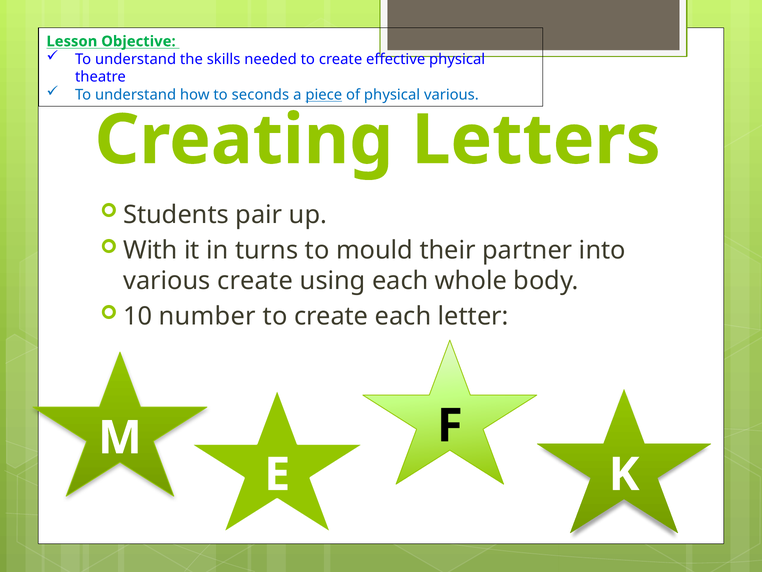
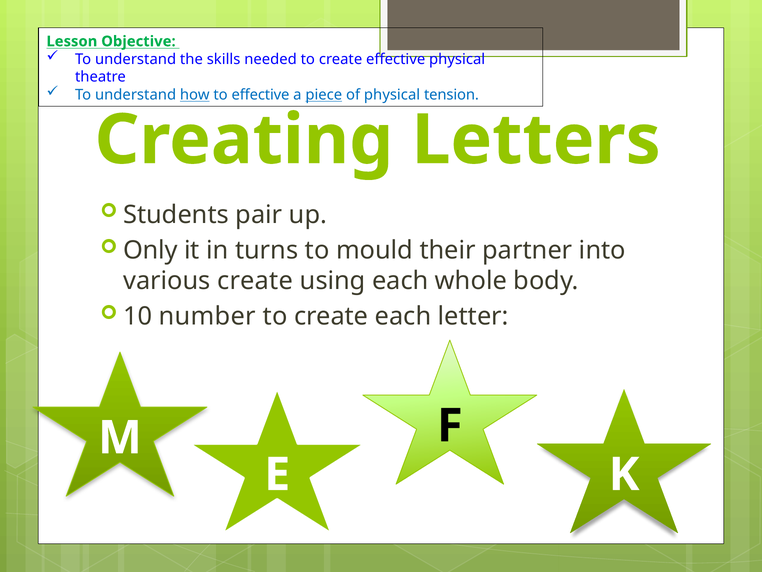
how underline: none -> present (195, 95)
to seconds: seconds -> effective (261, 95)
physical various: various -> tension (451, 95)
With: With -> Only (150, 250)
